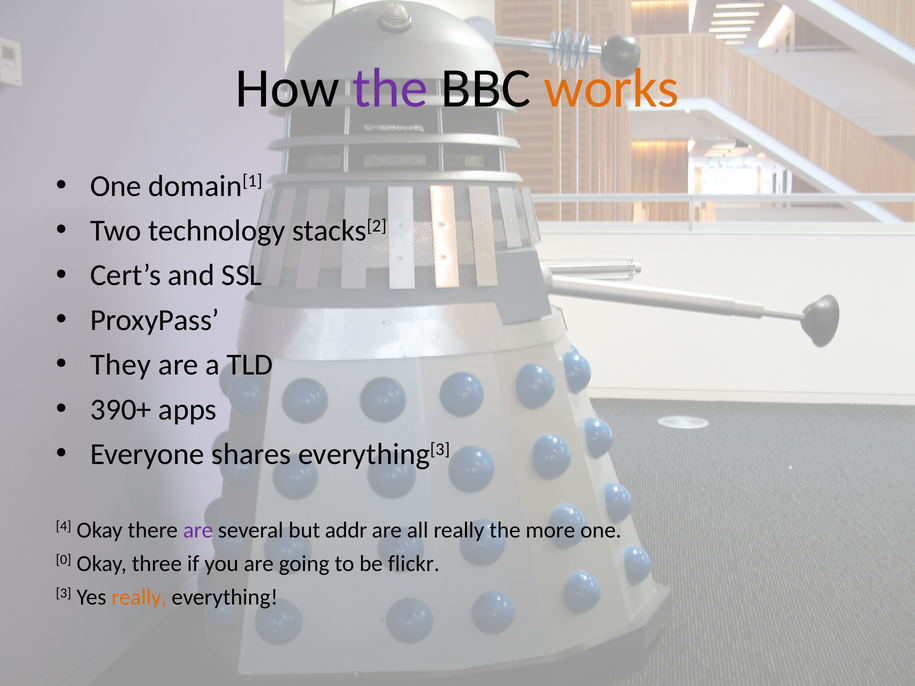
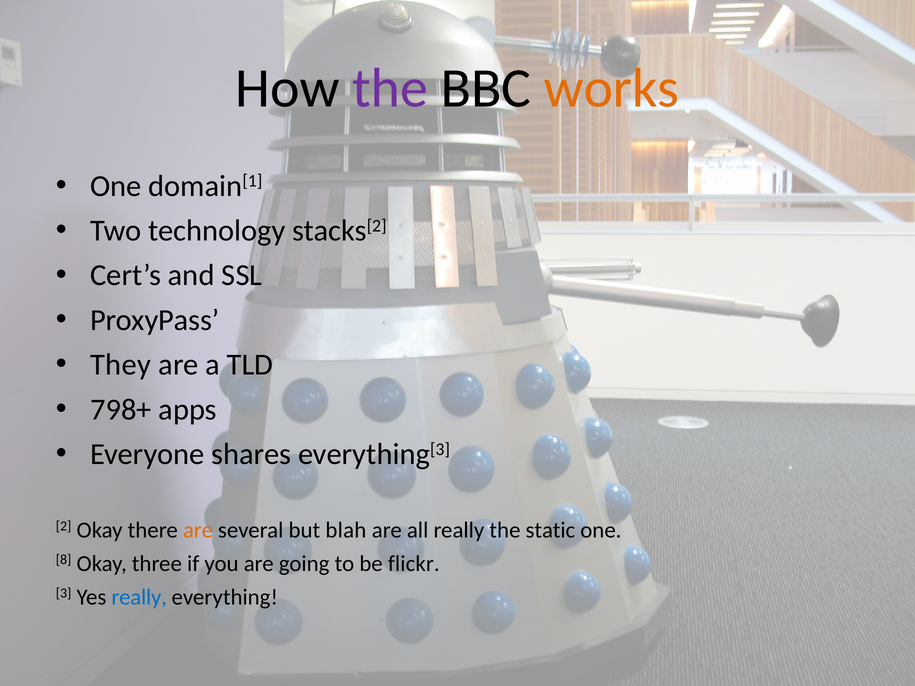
390+: 390+ -> 798+ (121, 410)
4: 4 -> 2 (64, 526)
are colour: purple -> orange (198, 531)
addr: addr -> blah (346, 531)
more: more -> static (550, 531)
0: 0 -> 8 (64, 560)
really colour: orange -> blue (139, 597)
